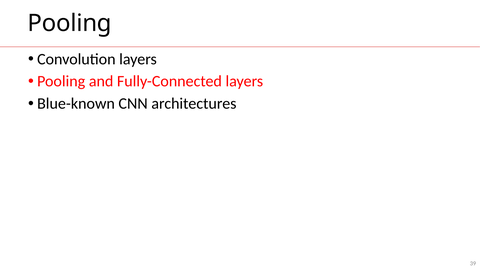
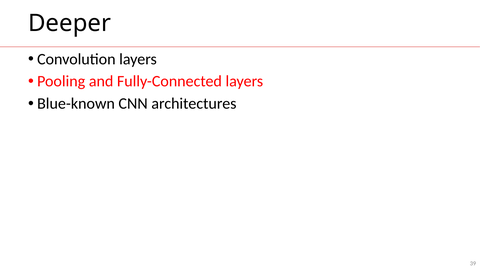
Pooling: Pooling -> Deeper (70, 23)
